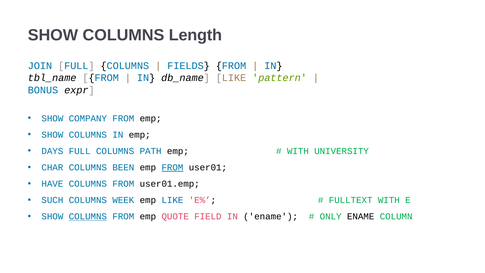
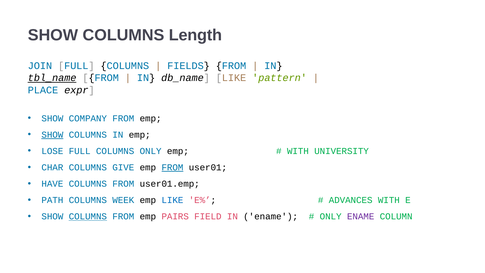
tbl_name underline: none -> present (52, 78)
BONUS: BONUS -> PLACE (43, 90)
SHOW underline: none -> present (52, 135)
DAYS: DAYS -> LOSE (52, 151)
COLUMNS PATH: PATH -> ONLY (151, 151)
BEEN: BEEN -> GIVE (123, 167)
SUCH: SUCH -> PATH (52, 200)
FULLTEXT: FULLTEXT -> ADVANCES (351, 200)
QUOTE: QUOTE -> PAIRS (175, 216)
ENAME colour: black -> purple (361, 216)
